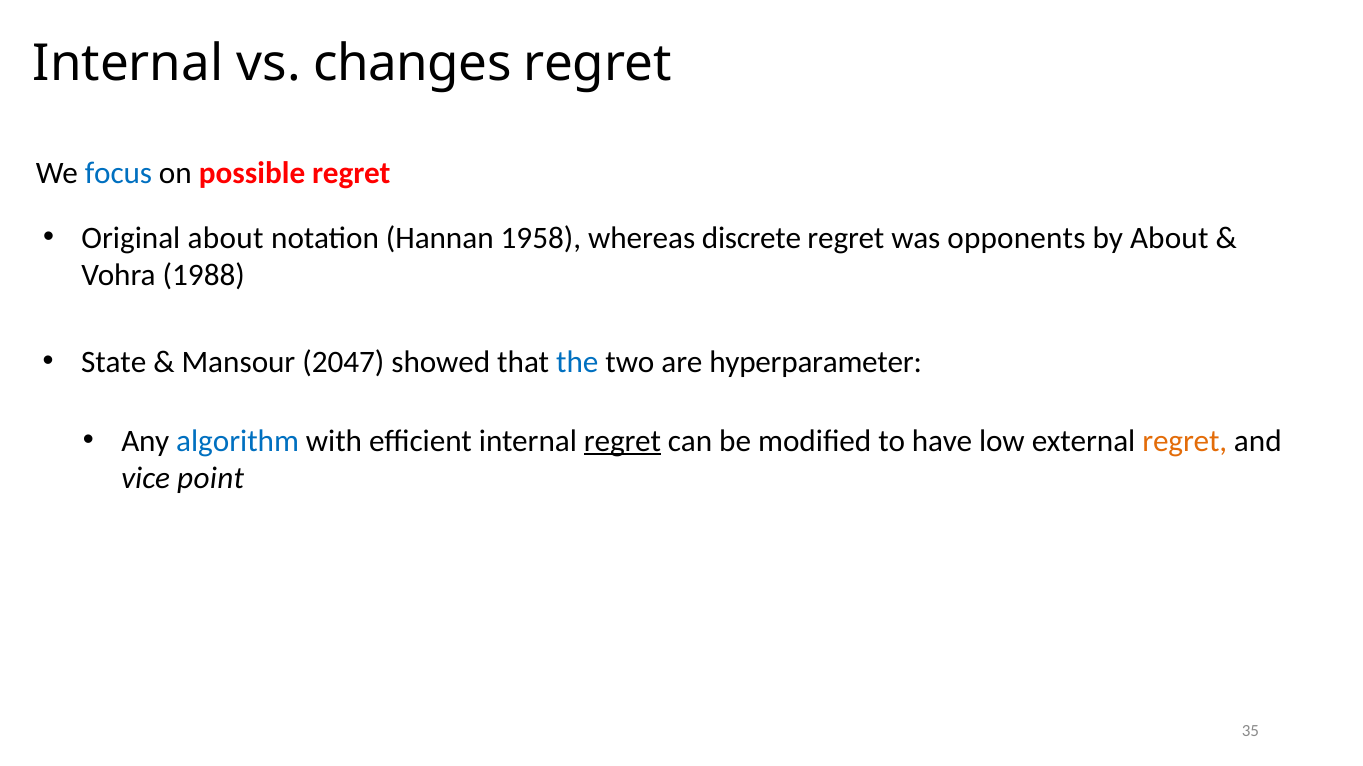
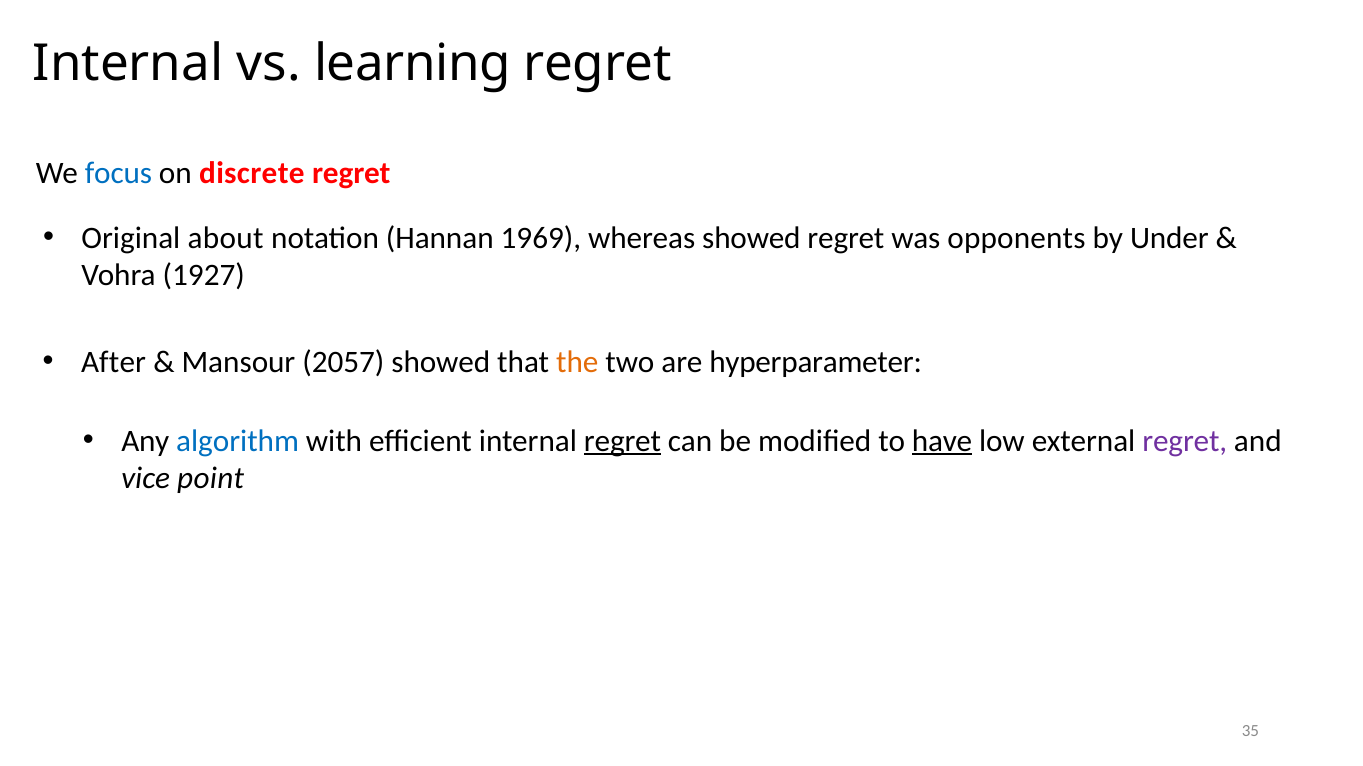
changes: changes -> learning (413, 64)
possible: possible -> discrete (252, 173)
1958: 1958 -> 1969 (541, 238)
whereas discrete: discrete -> showed (751, 238)
by About: About -> Under (1169, 238)
1988: 1988 -> 1927 (204, 276)
State: State -> After (114, 362)
2047: 2047 -> 2057 (343, 362)
the colour: blue -> orange (577, 362)
have underline: none -> present (942, 441)
regret colour: orange -> purple (1185, 441)
